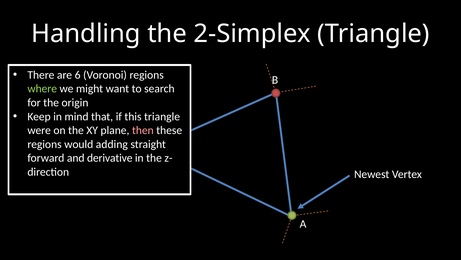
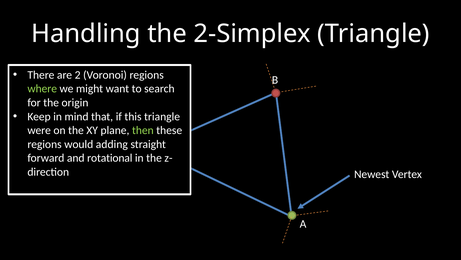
6: 6 -> 2 (78, 75)
then colour: pink -> light green (143, 130)
derivative: derivative -> rotational (110, 158)
